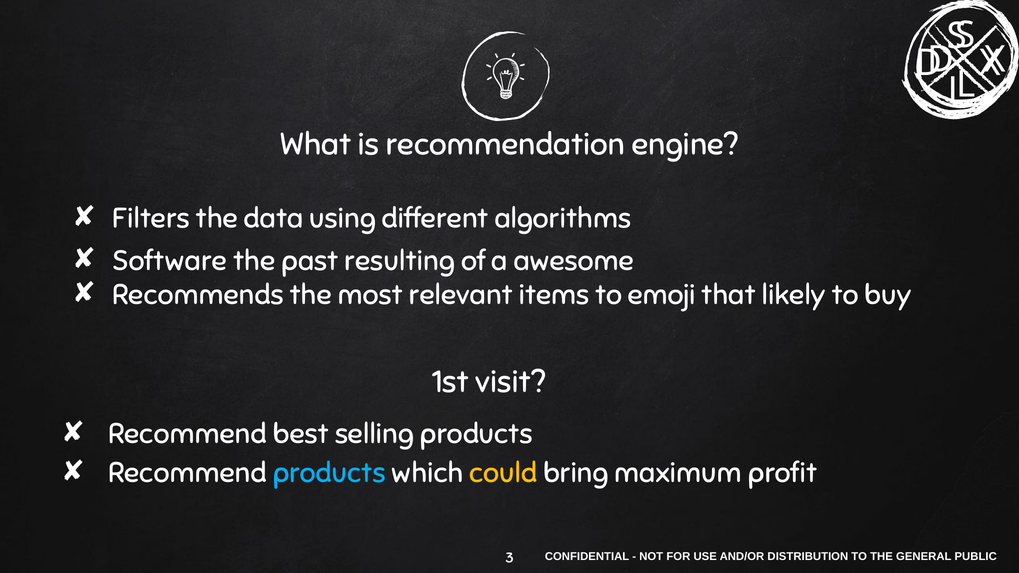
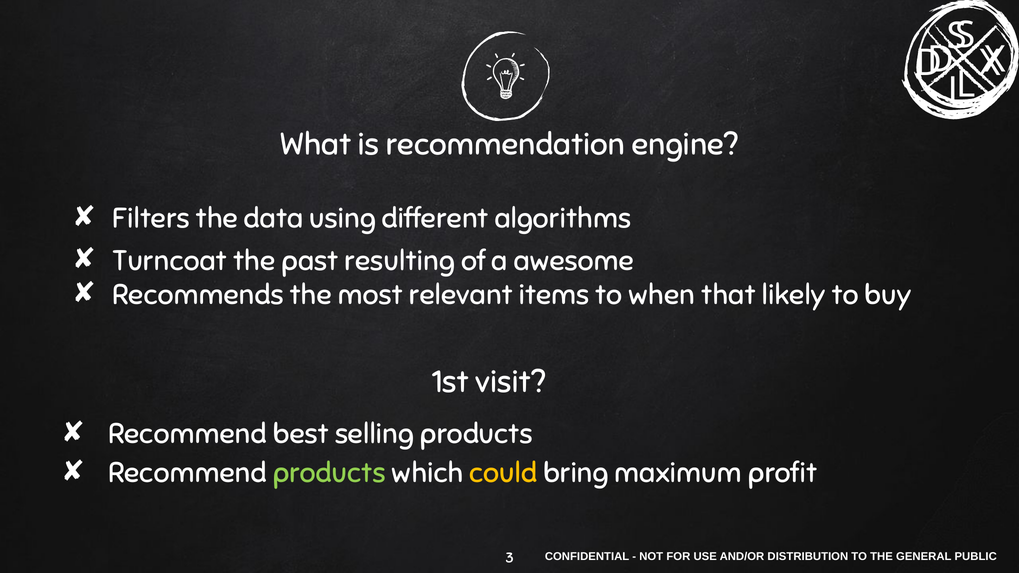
Software: Software -> Turncoat (170, 261)
emoji: emoji -> when (662, 295)
products colour: light blue -> light green (329, 473)
